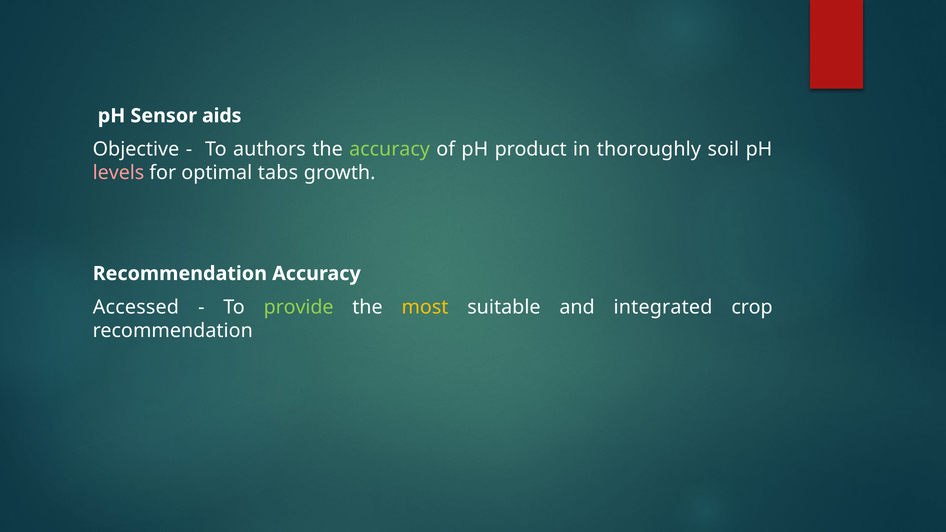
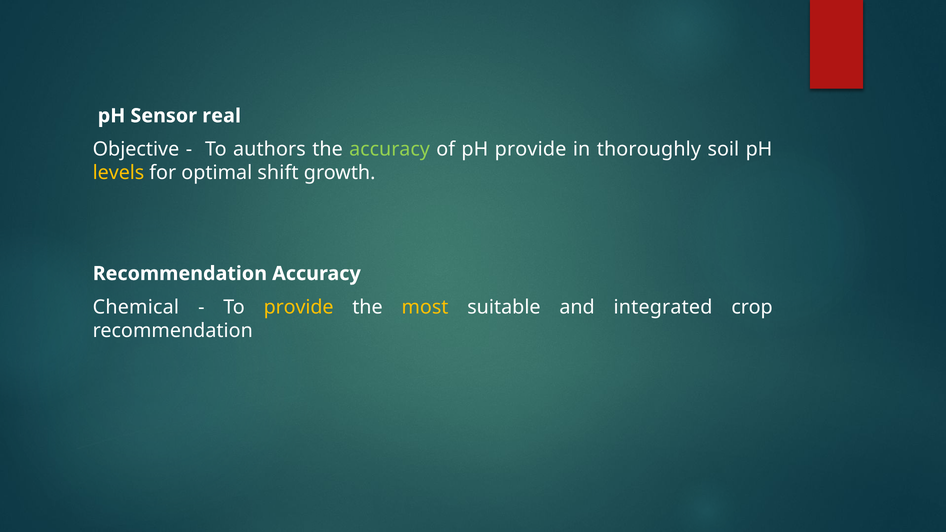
aids: aids -> real (222, 116)
pH product: product -> provide (531, 149)
levels colour: pink -> yellow (119, 173)
tabs: tabs -> shift (278, 173)
Accessed: Accessed -> Chemical (136, 307)
provide colour: light green -> yellow (299, 307)
